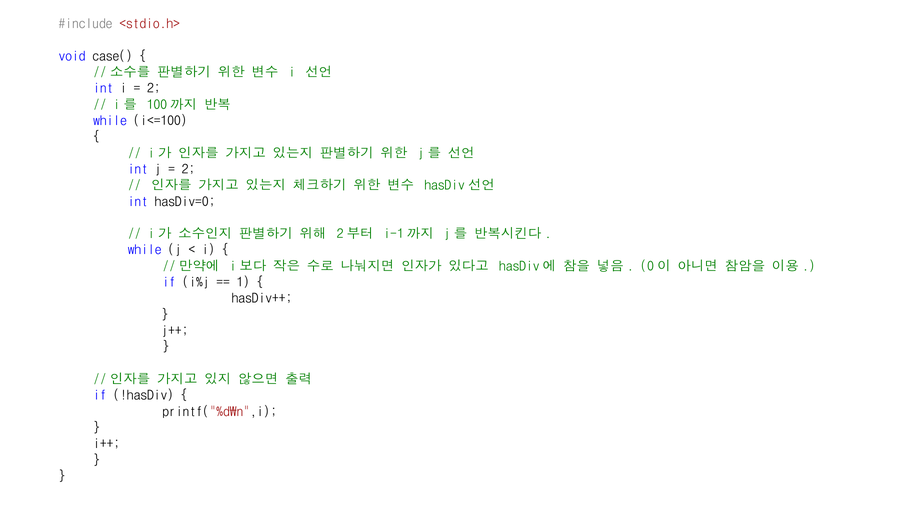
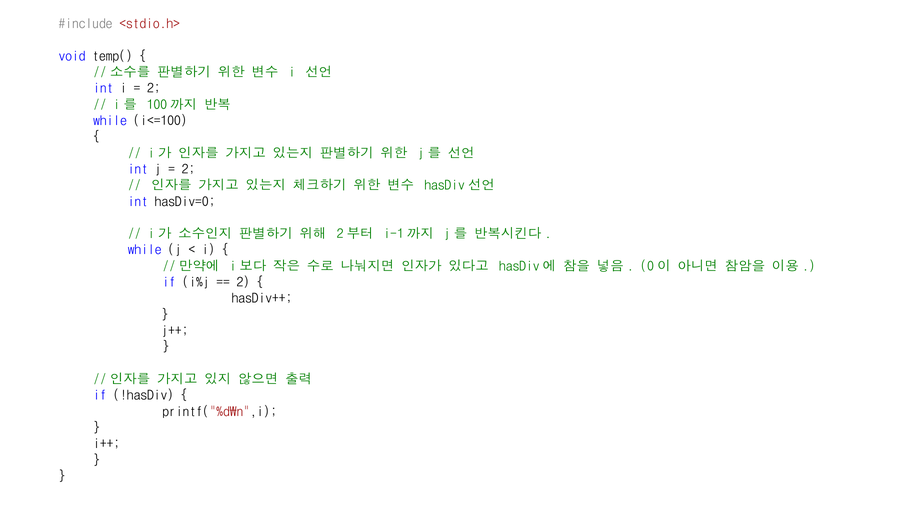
case(: case( -> temp( (113, 56)
1: 1 -> 2 (243, 282)
